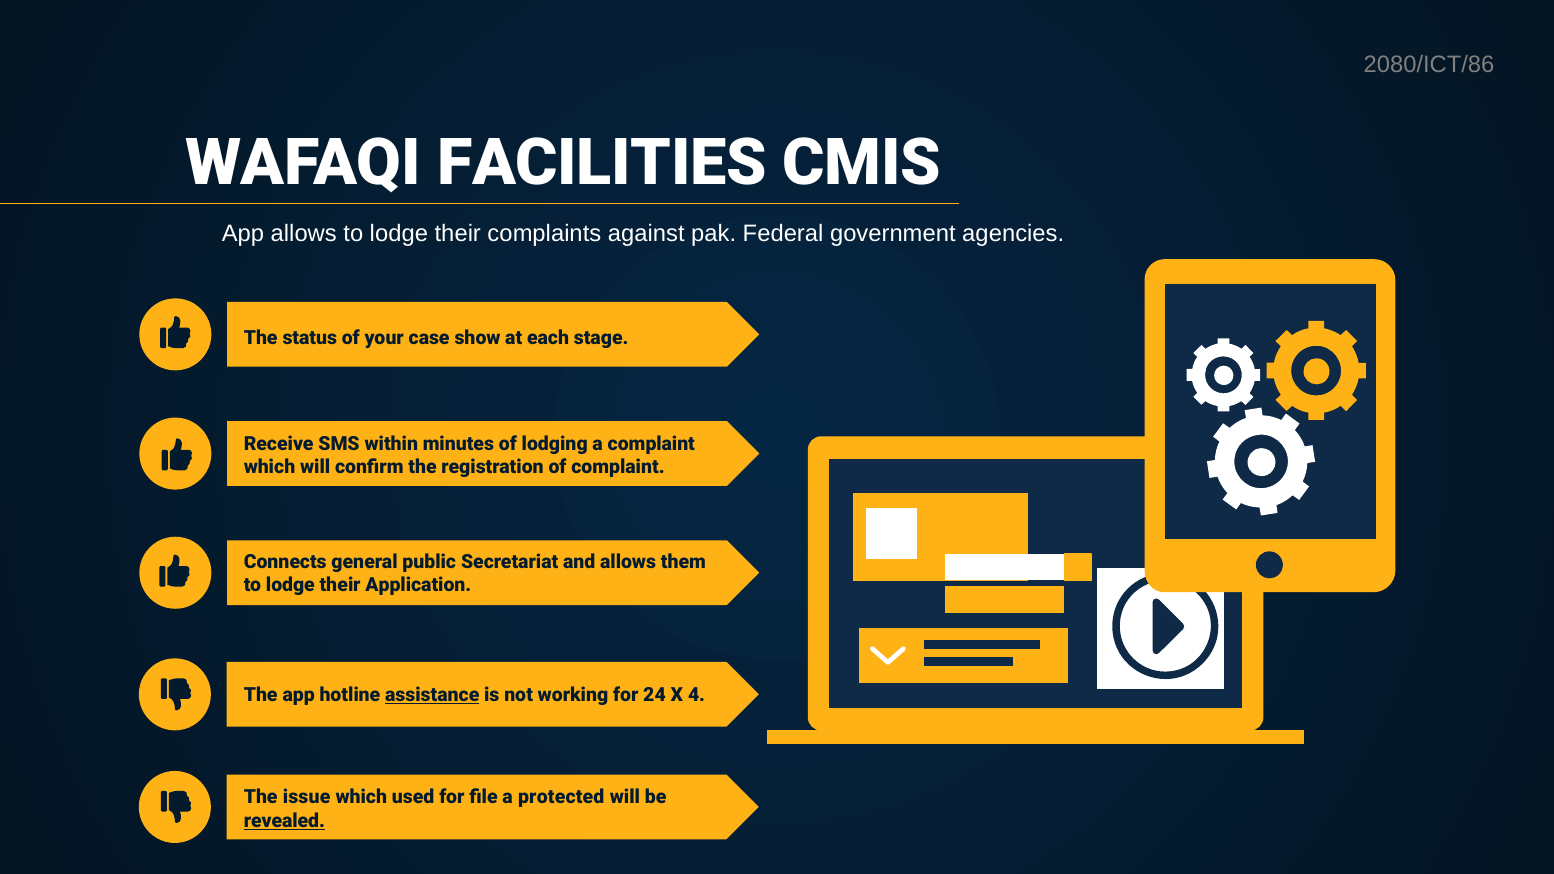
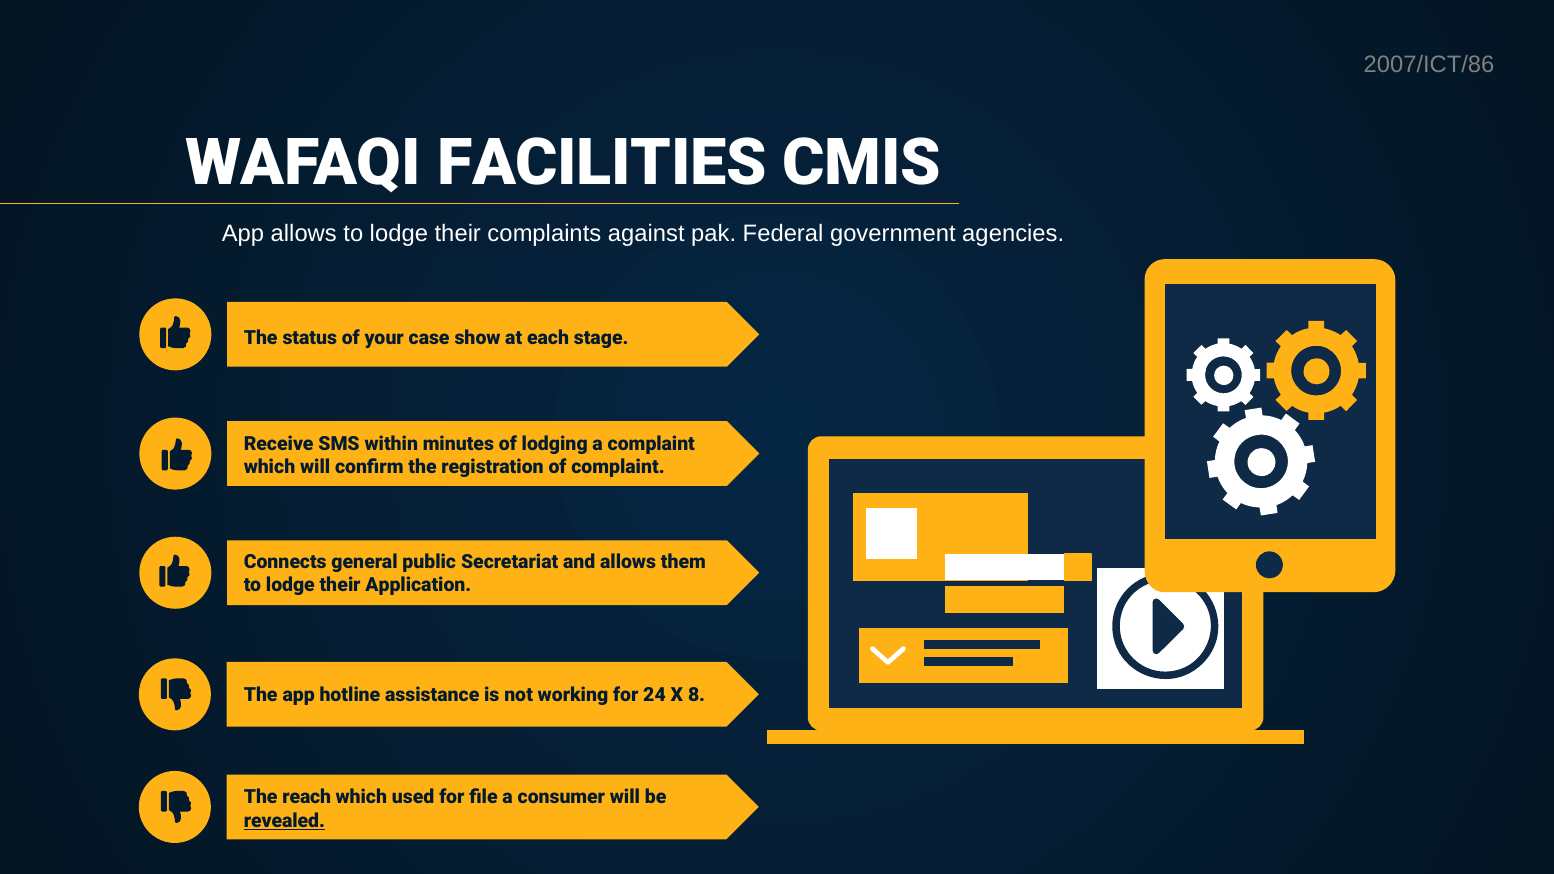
2080/ICT/86: 2080/ICT/86 -> 2007/ICT/86 (1429, 65)
assistance underline: present -> none (432, 695)
4: 4 -> 8 (697, 695)
issue: issue -> reach (307, 798)
protected: protected -> consumer (561, 798)
